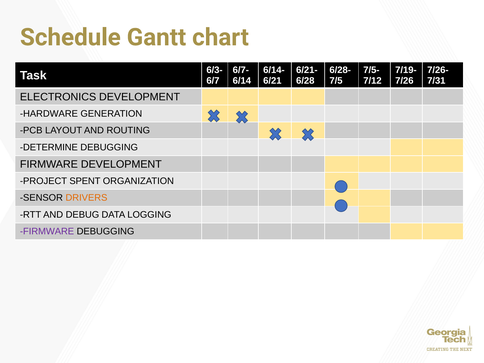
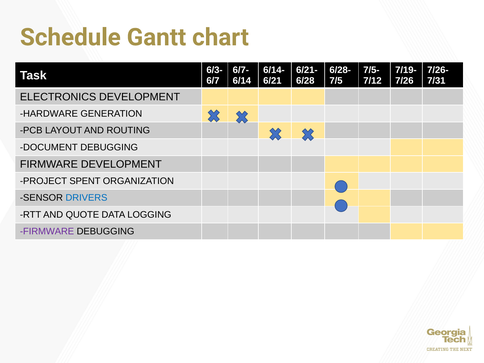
DETERMINE: DETERMINE -> DOCUMENT (49, 147)
DRIVERS colour: orange -> blue (86, 198)
DEBUG: DEBUG -> QUOTE (82, 215)
